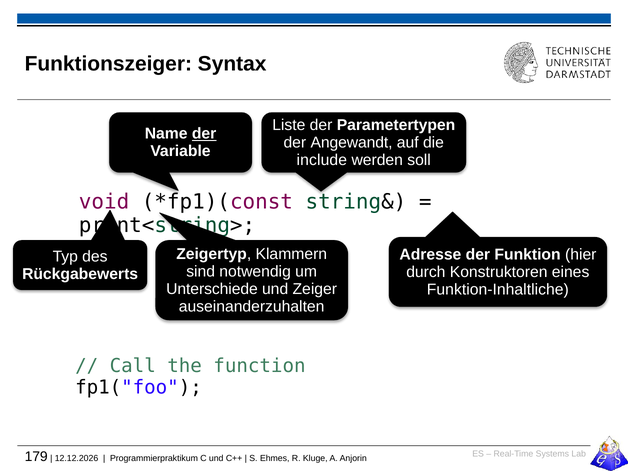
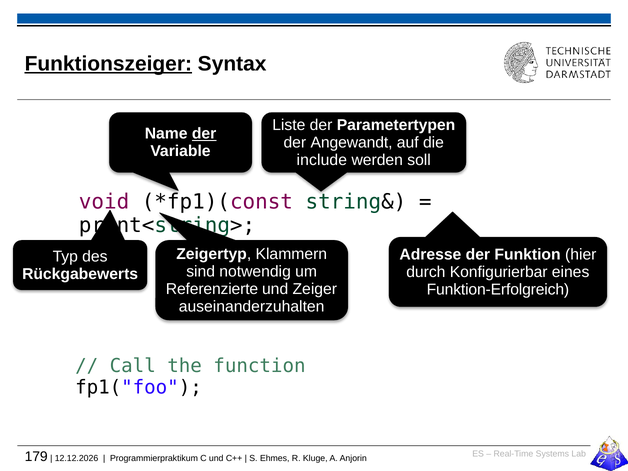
Funktionszeiger underline: none -> present (108, 64)
Konstruktoren: Konstruktoren -> Konfigurierbar (499, 272)
Unterschiede: Unterschiede -> Referenzierte (212, 289)
Funktion-Inhaltliche: Funktion-Inhaltliche -> Funktion-Erfolgreich (498, 290)
